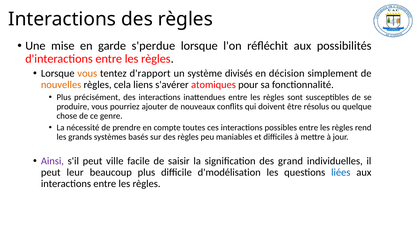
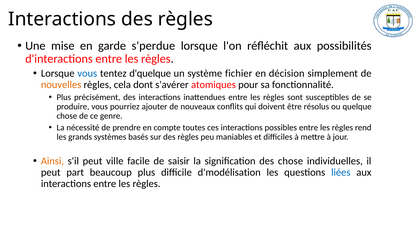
vous colour: orange -> blue (87, 73)
d'rapport: d'rapport -> d'quelque (150, 73)
divisés: divisés -> fichier (239, 73)
liens: liens -> dont (143, 85)
Ainsi colour: purple -> orange (52, 161)
des grand: grand -> chose (290, 161)
leur: leur -> part (75, 172)
